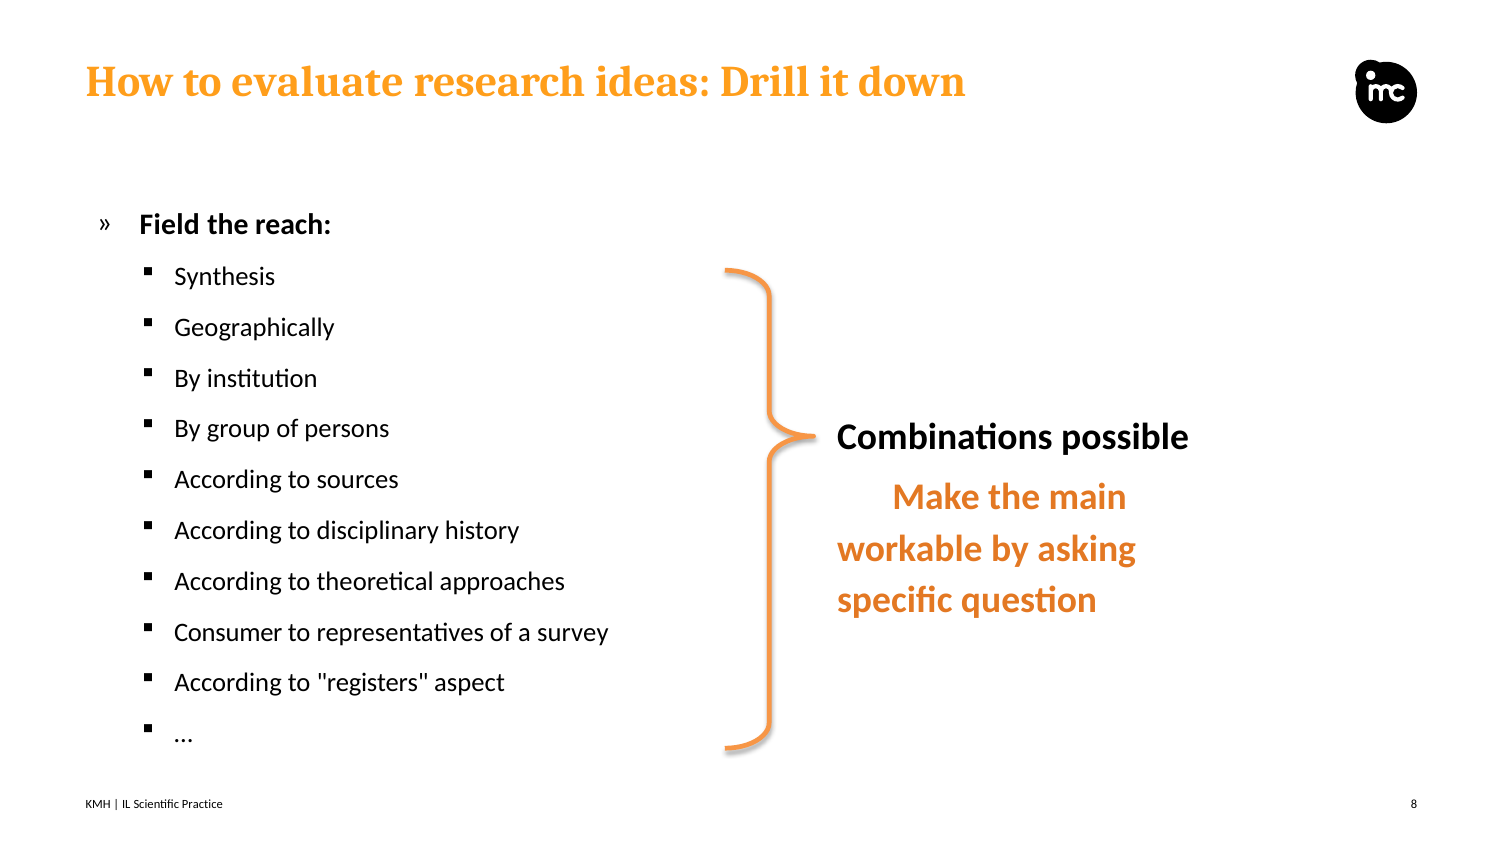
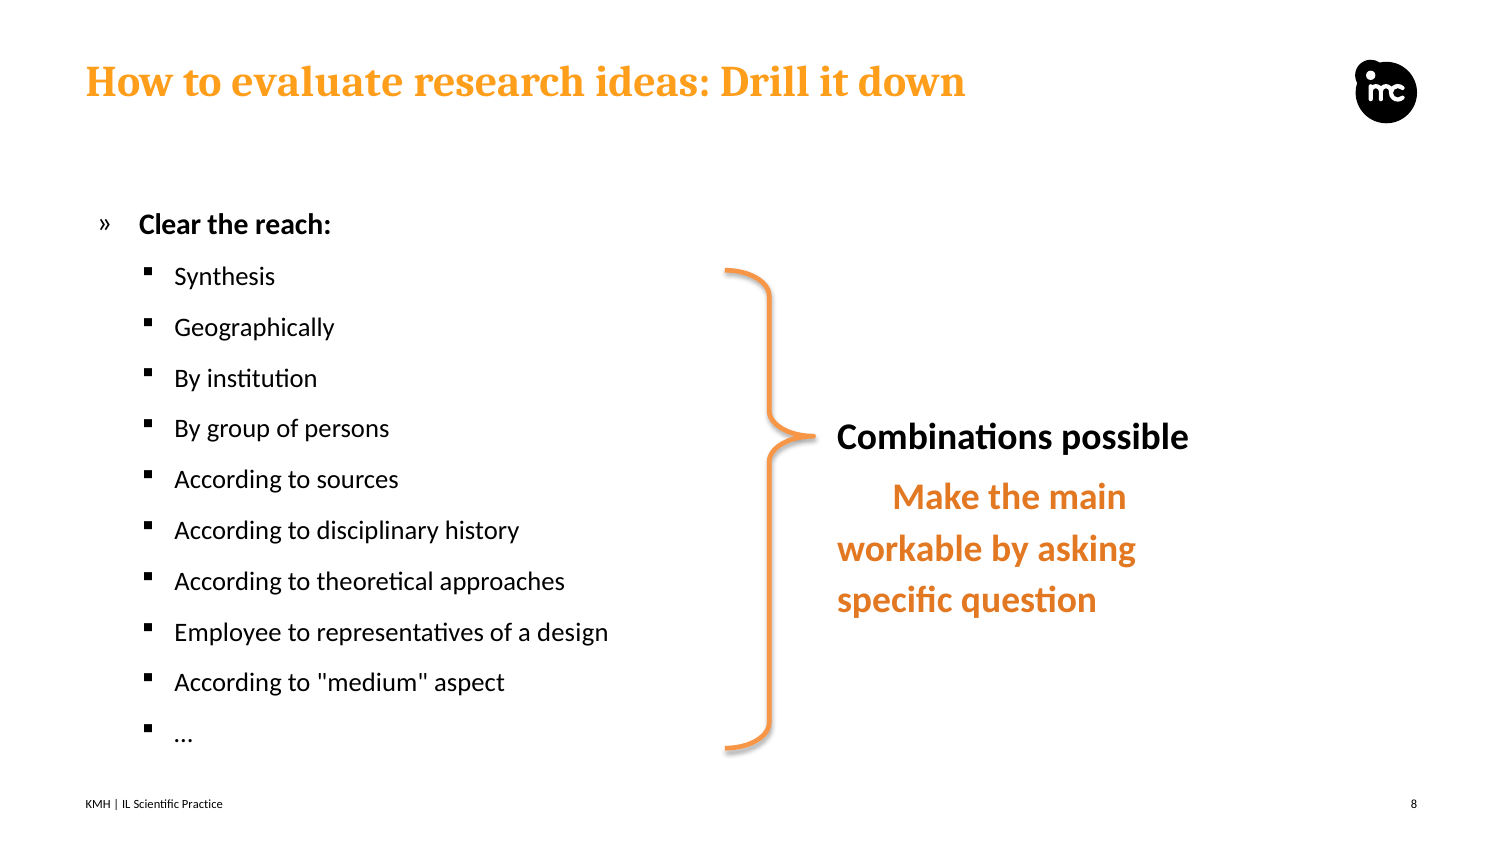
Field: Field -> Clear (170, 224)
Consumer: Consumer -> Employee (228, 632)
survey: survey -> design (573, 632)
registers: registers -> medium (372, 683)
